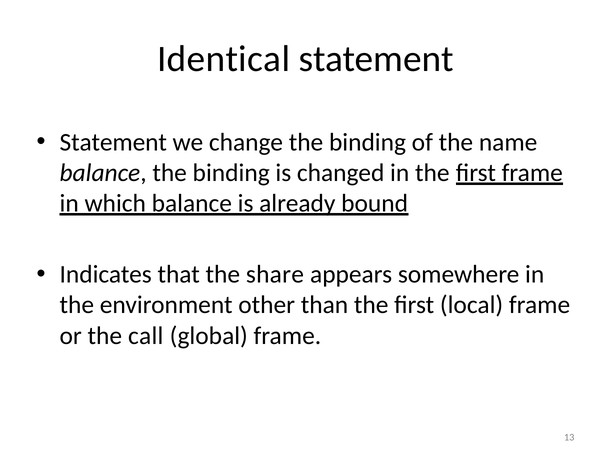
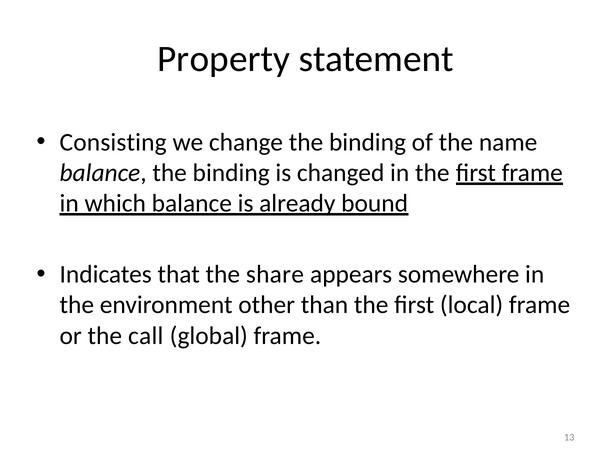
Identical: Identical -> Property (224, 59)
Statement: Statement -> Consisting (113, 142)
